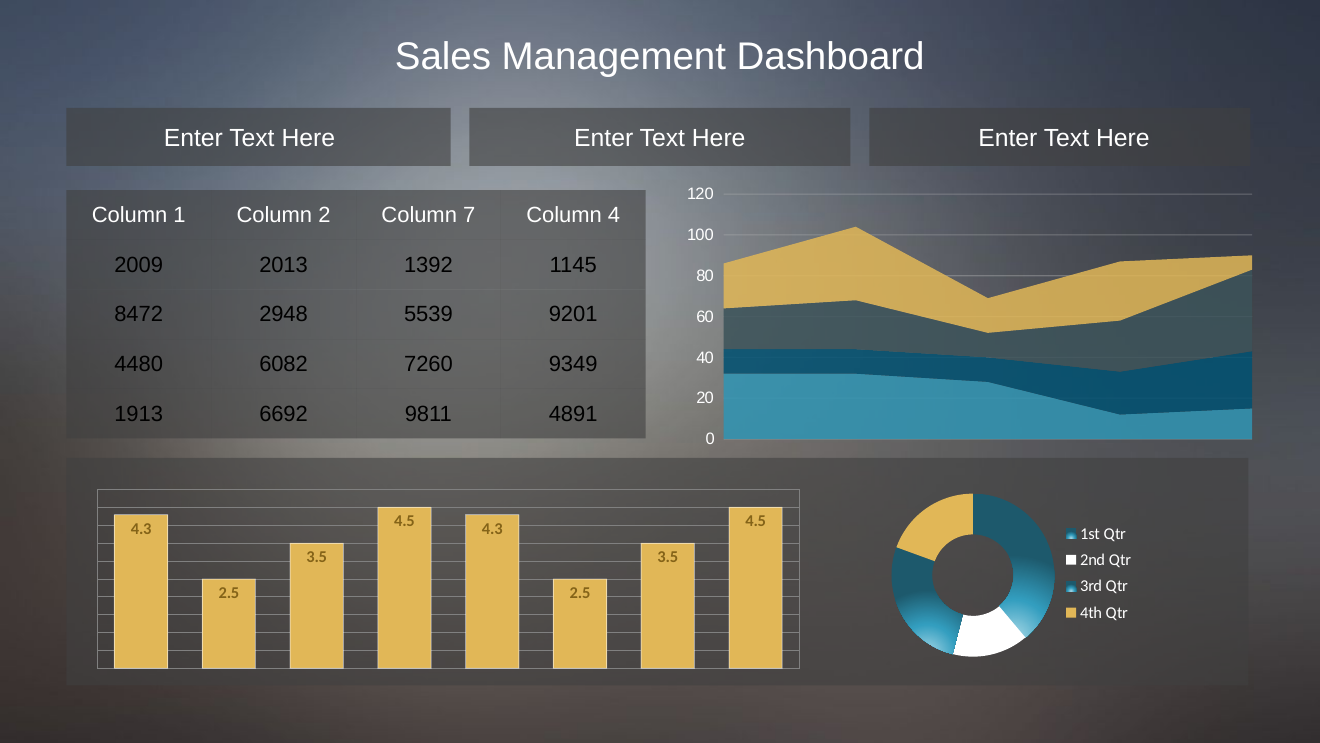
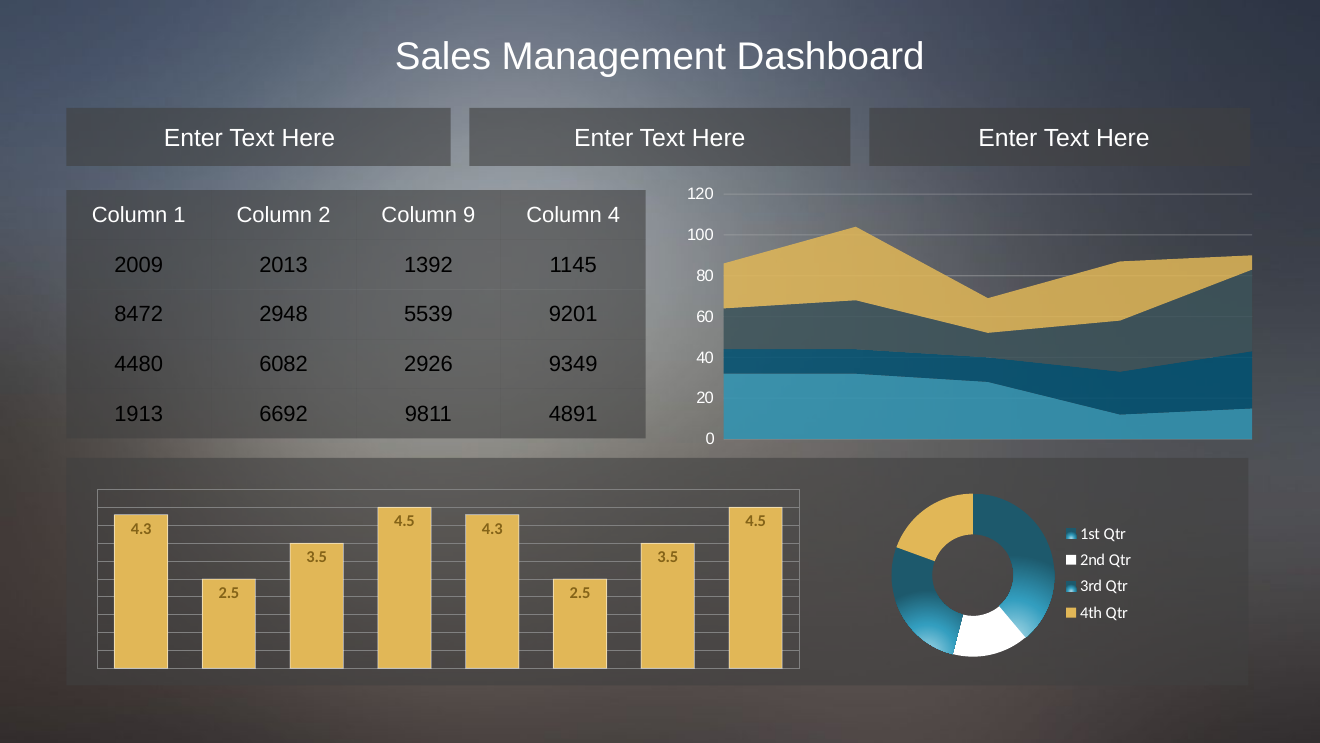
7: 7 -> 9 (469, 215)
7260: 7260 -> 2926 (428, 364)
